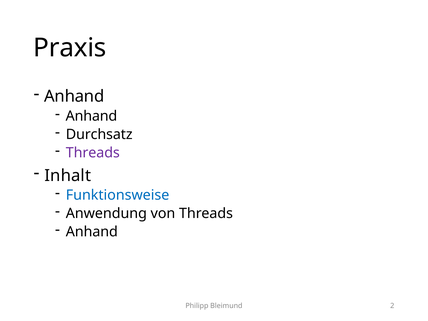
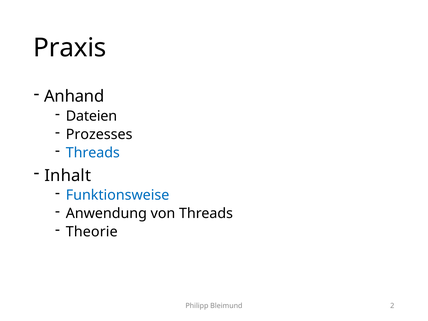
Anhand: Anhand -> Dateien (91, 116)
Durchsatz: Durchsatz -> Prozesses (99, 135)
Threads colour: purple -> blue (93, 153)
Anhand: Anhand -> Theorie (92, 232)
